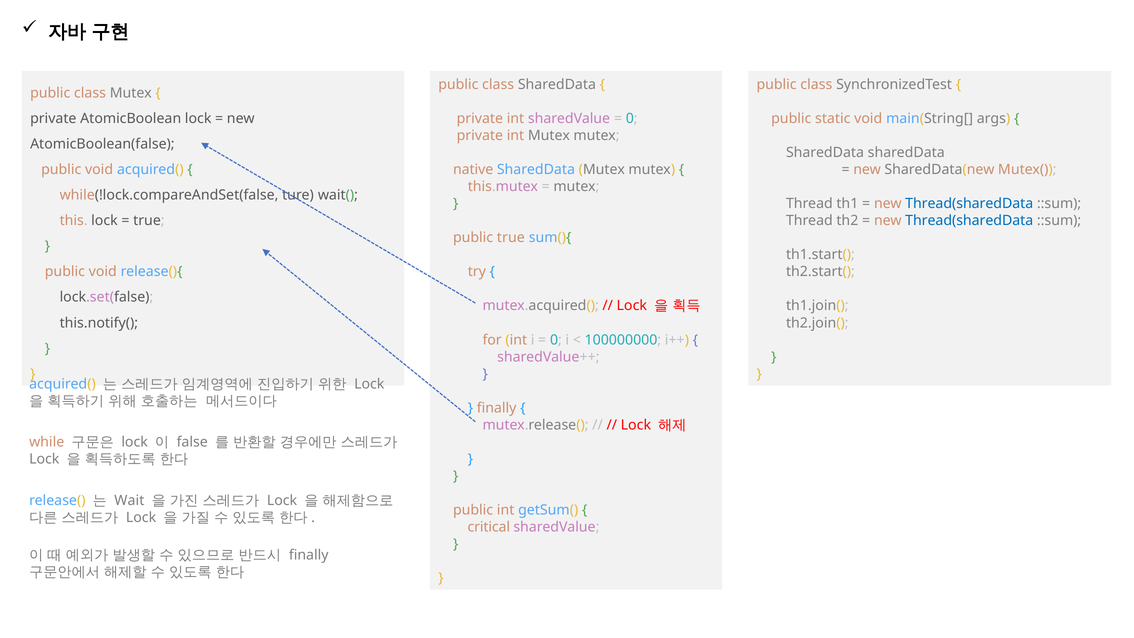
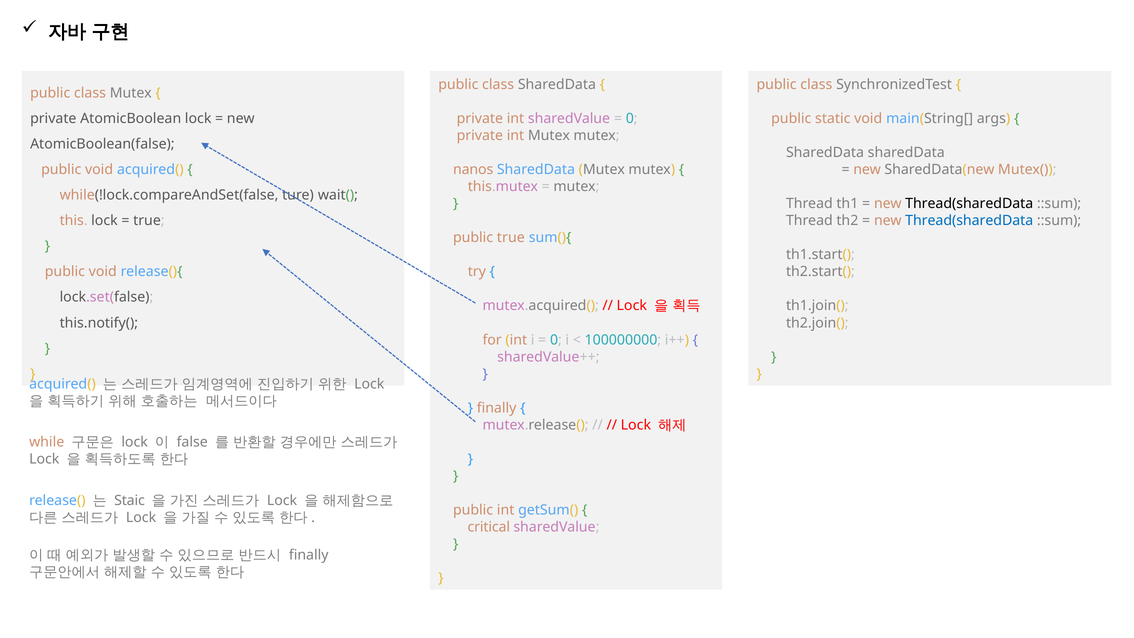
native: native -> nanos (473, 170)
Thread(sharedData colour: blue -> black (969, 204)
Wait: Wait -> Staic (129, 500)
